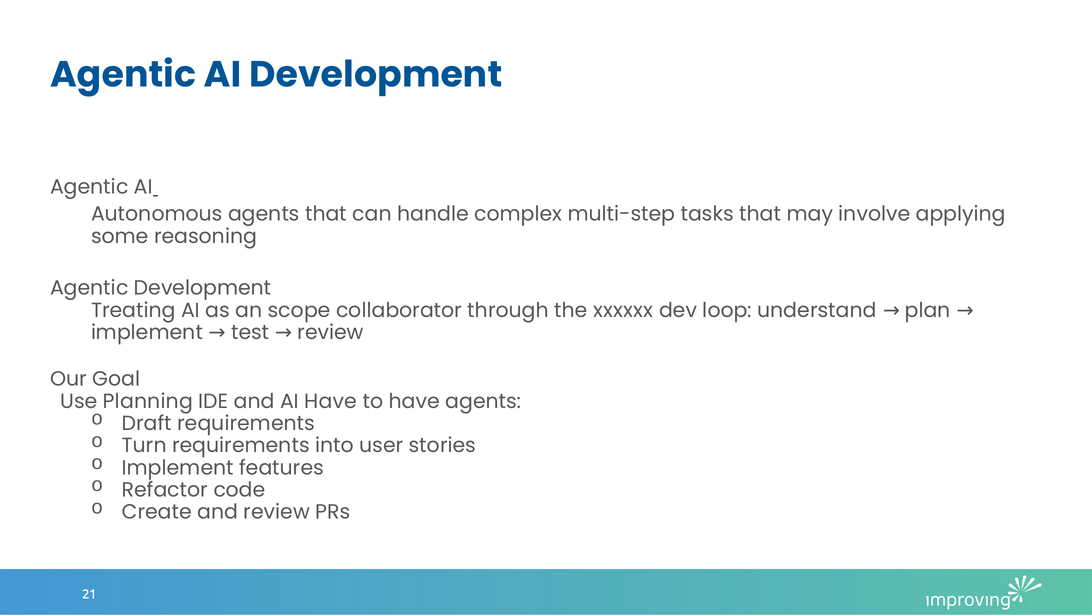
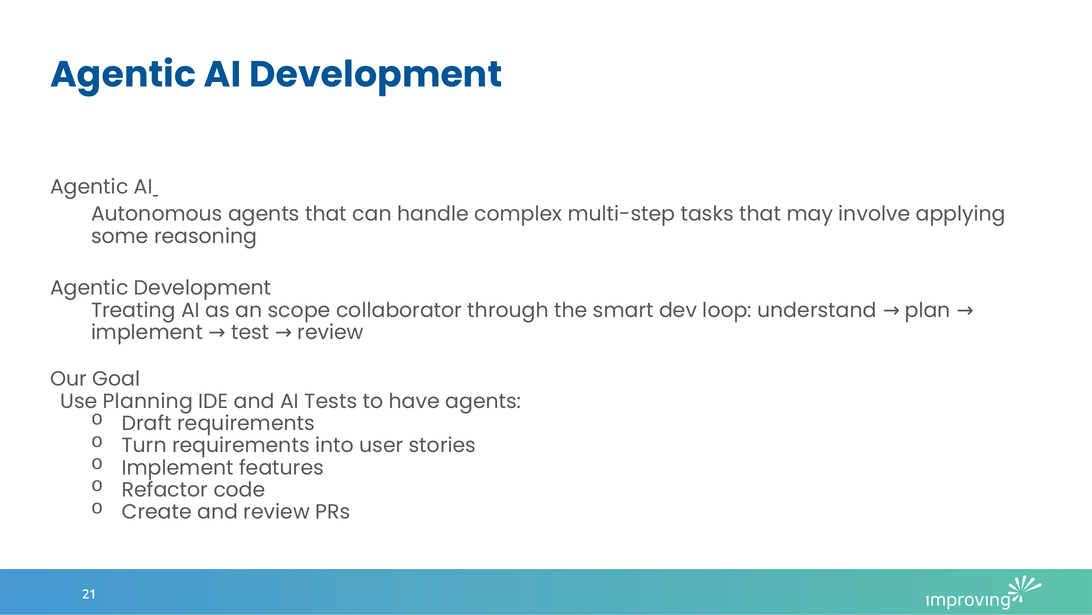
xxxxxx: xxxxxx -> smart (623, 310)
AI Have: Have -> Tests (331, 401)
